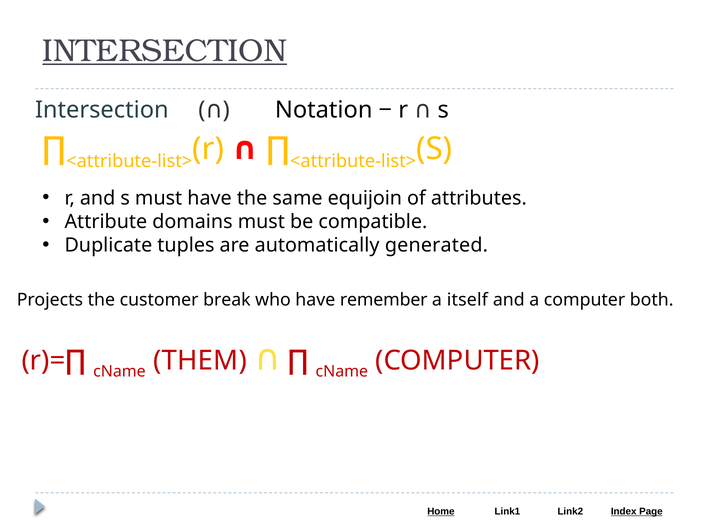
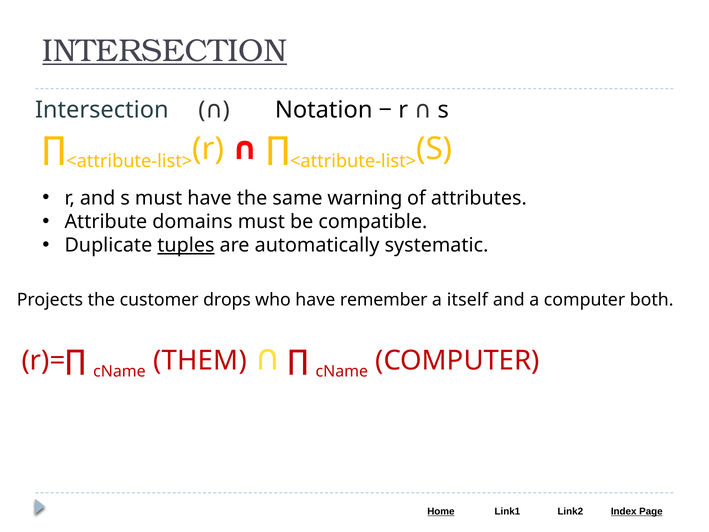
equijoin: equijoin -> warning (365, 198)
tuples underline: none -> present (186, 245)
generated: generated -> systematic (437, 245)
break: break -> drops (227, 300)
